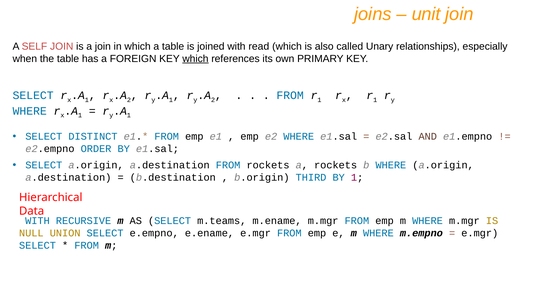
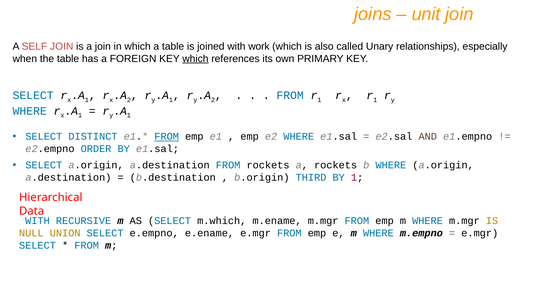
read: read -> work (259, 46)
FROM underline: none -> present (167, 137)
m.teams: m.teams -> m.which (222, 221)
